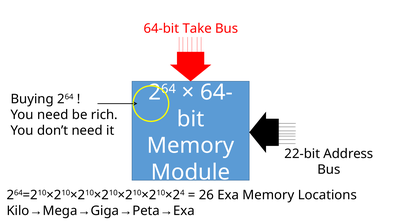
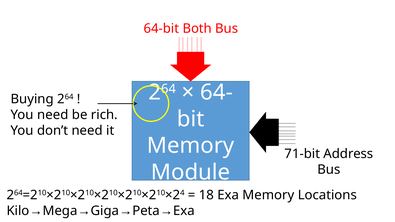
Take: Take -> Both (197, 29)
22-bit: 22-bit -> 71-bit (302, 154)
26: 26 -> 18 (206, 195)
